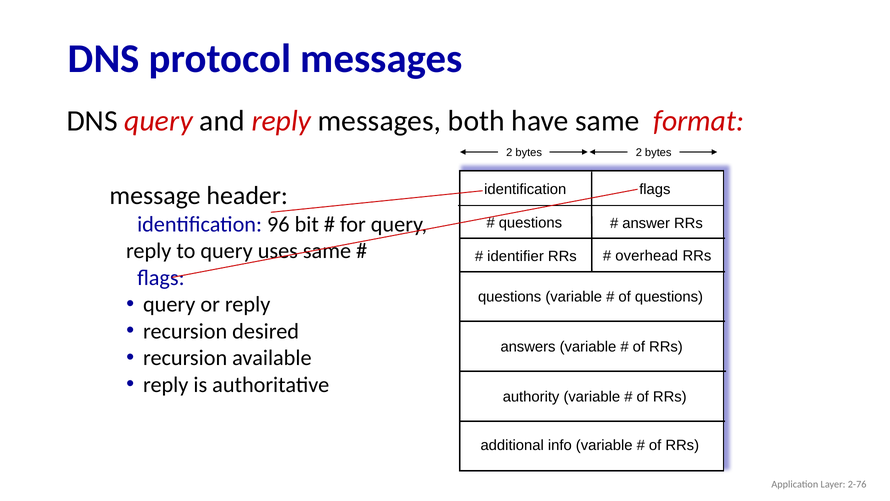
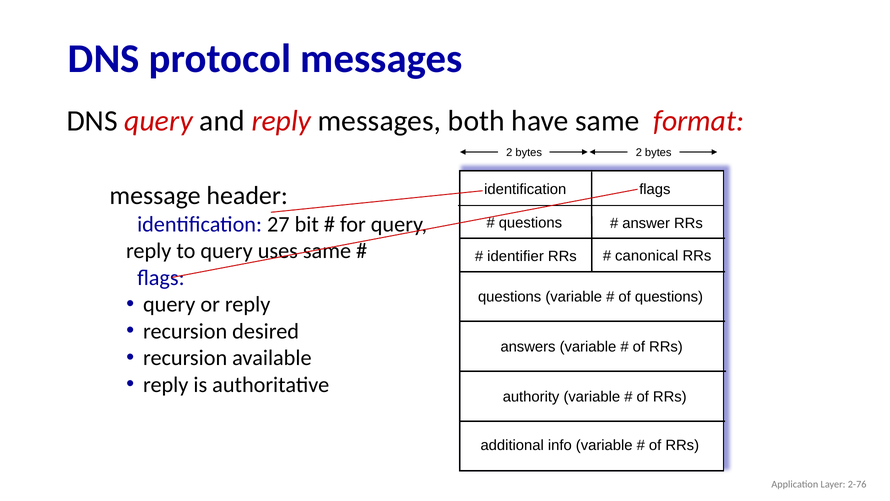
96: 96 -> 27 (278, 224)
overhead: overhead -> canonical (647, 256)
